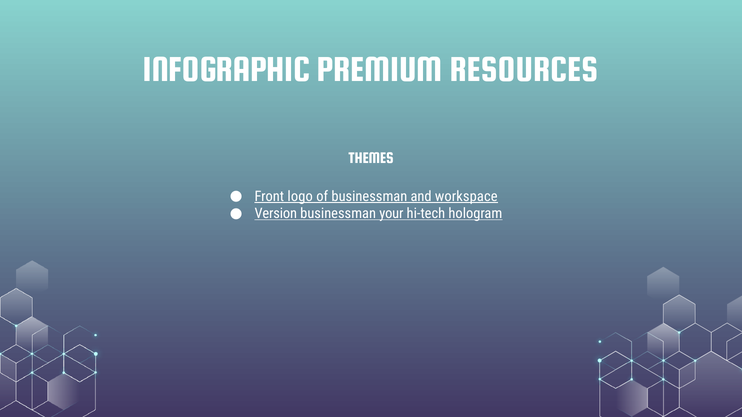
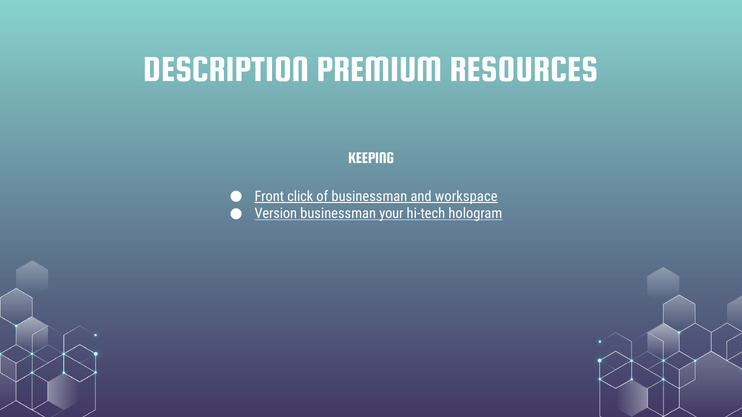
INFOGRAPHIC: INFOGRAPHIC -> DESCRIPTION (226, 69)
THEMES: THEMES -> KEEPING (371, 158)
logo: logo -> click (300, 196)
